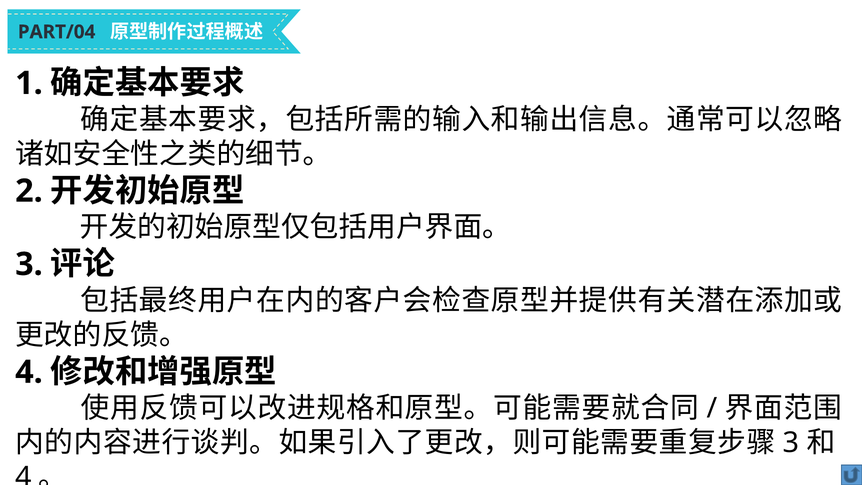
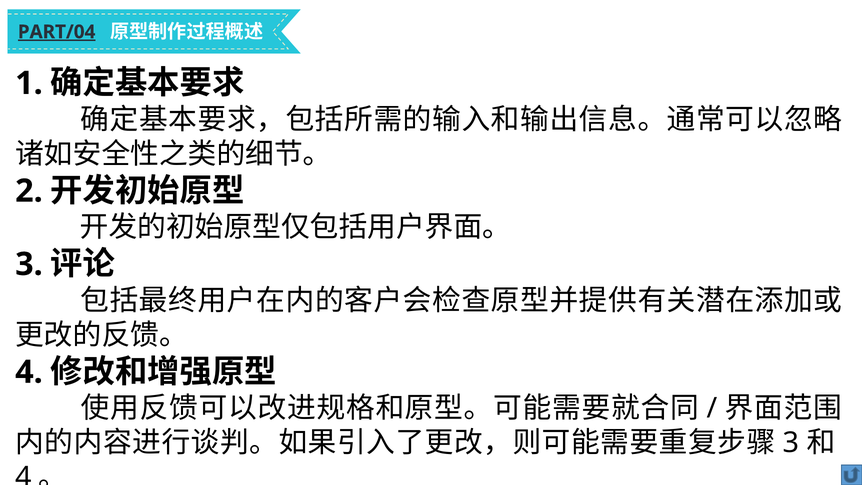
PART/04 underline: none -> present (57, 32)
